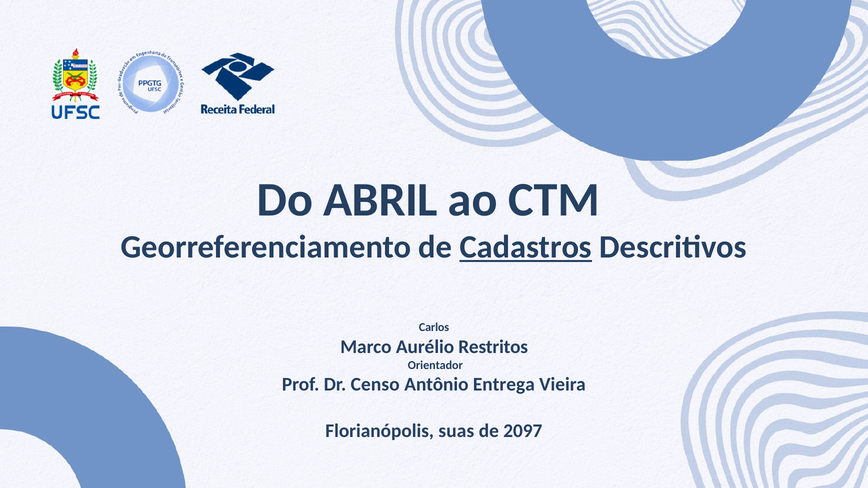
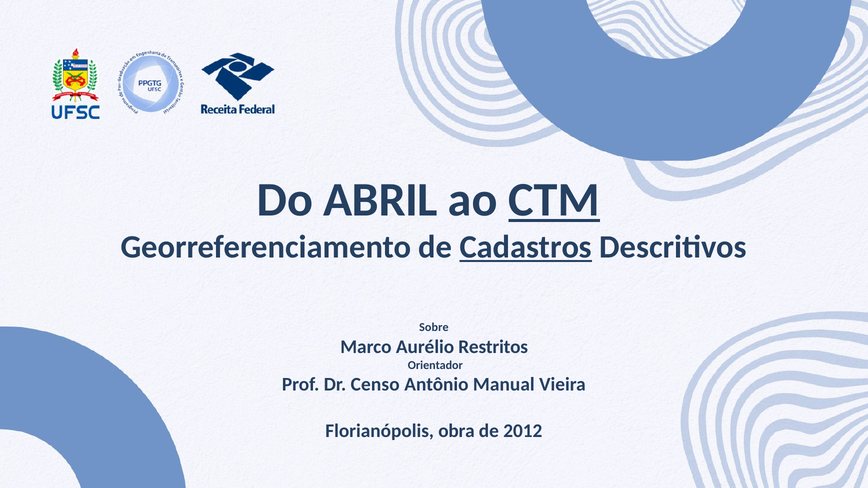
CTM underline: none -> present (554, 200)
Carlos: Carlos -> Sobre (434, 328)
Entrega: Entrega -> Manual (504, 385)
suas: suas -> obra (456, 431)
2097: 2097 -> 2012 (523, 431)
